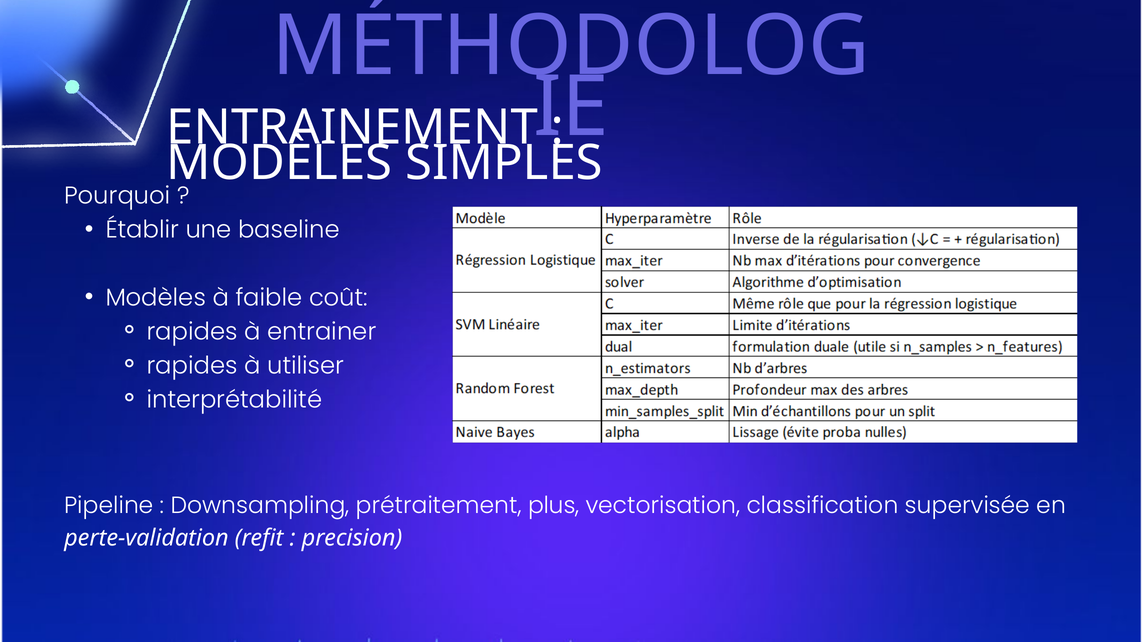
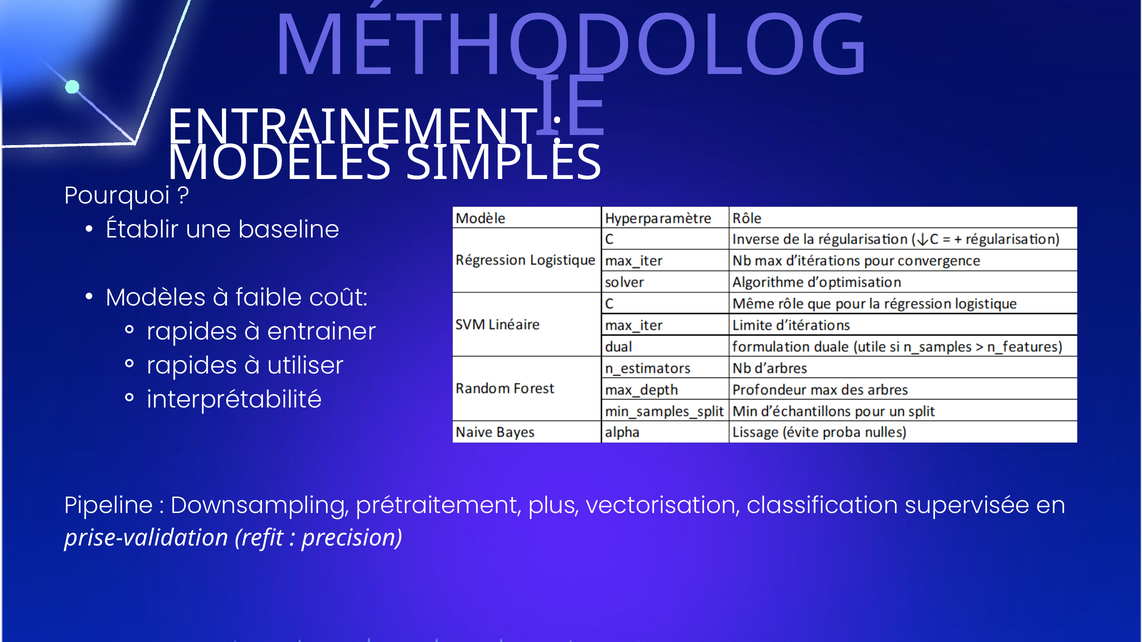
perte-validation: perte-validation -> prise-validation (146, 538)
